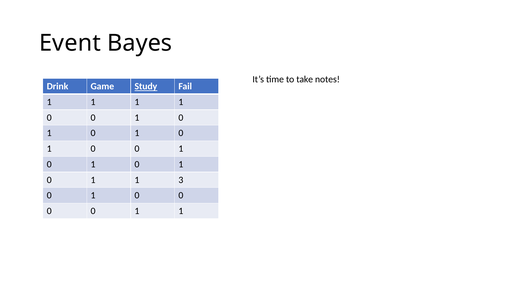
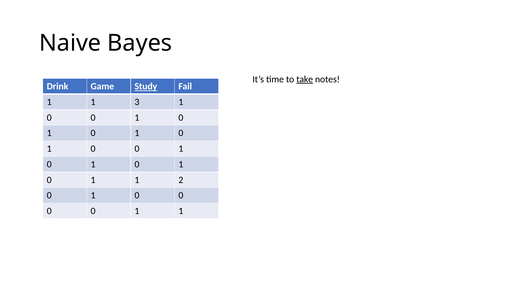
Event: Event -> Naive (70, 43)
take underline: none -> present (305, 79)
1: 1 -> 3 (137, 102)
3: 3 -> 2 (181, 180)
